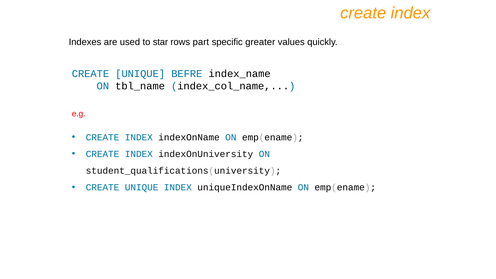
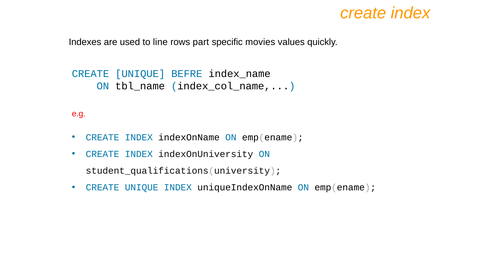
star: star -> line (160, 42)
greater: greater -> movies (260, 42)
